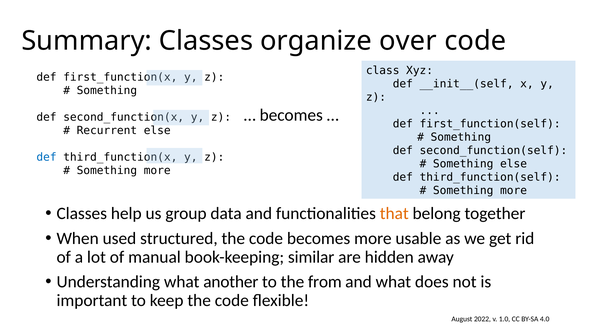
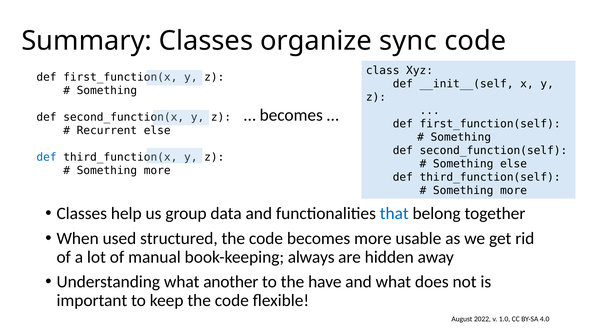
over: over -> sync (408, 41)
that colour: orange -> blue (394, 214)
similar: similar -> always (311, 257)
from: from -> have (325, 282)
